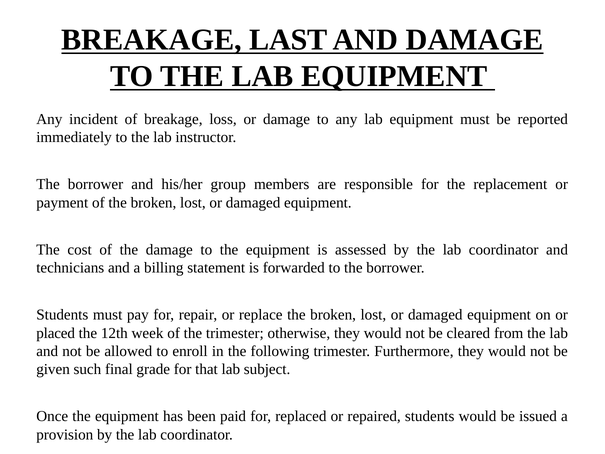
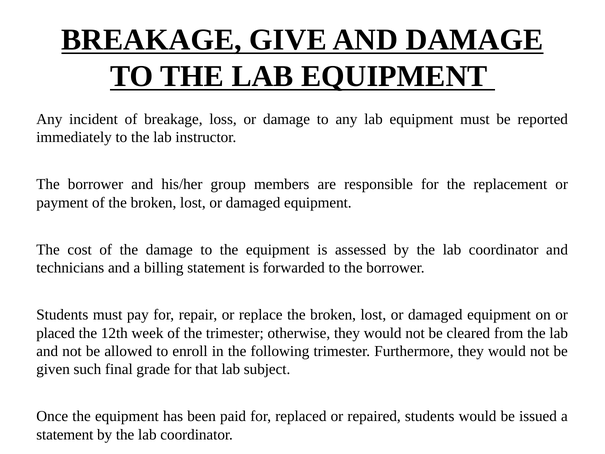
LAST: LAST -> GIVE (288, 40)
provision: provision -> statement (65, 434)
